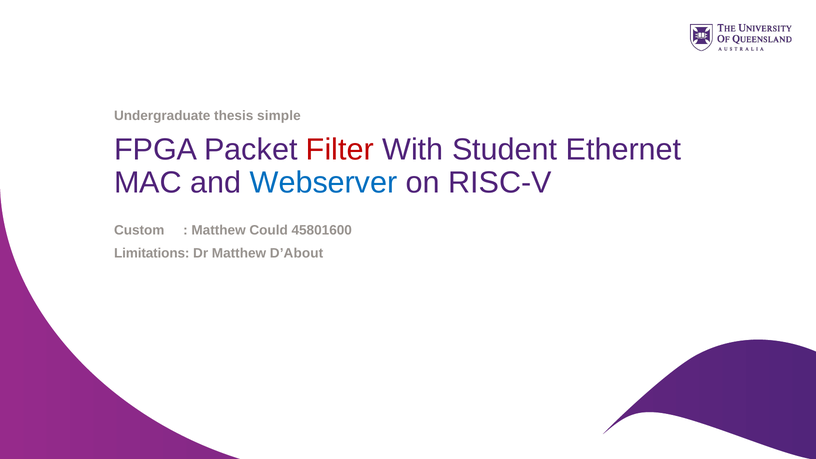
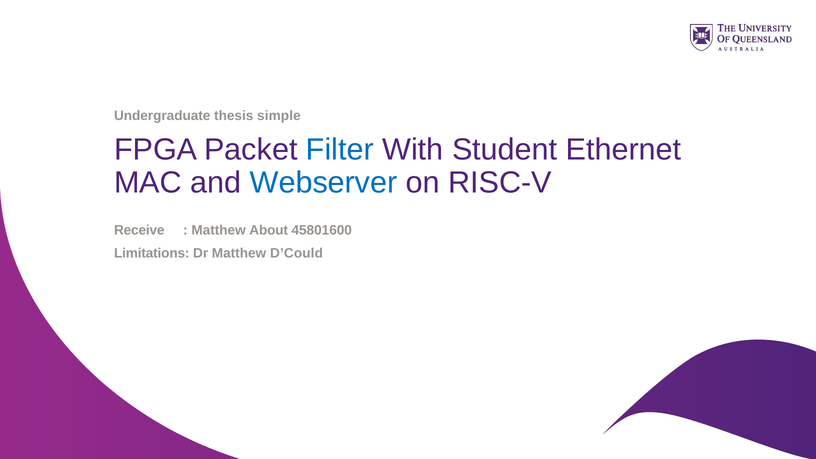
Filter colour: red -> blue (340, 149)
Custom: Custom -> Receive (139, 230)
Could: Could -> About (269, 230)
D’About: D’About -> D’Could (297, 253)
